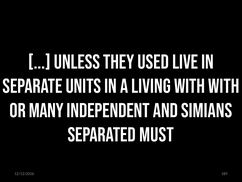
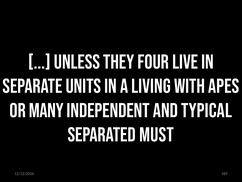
USED: USED -> FOUR (153, 62)
WITH WITH: WITH -> APES (224, 86)
SIMIANS: SIMIANS -> TYPICAL (207, 110)
